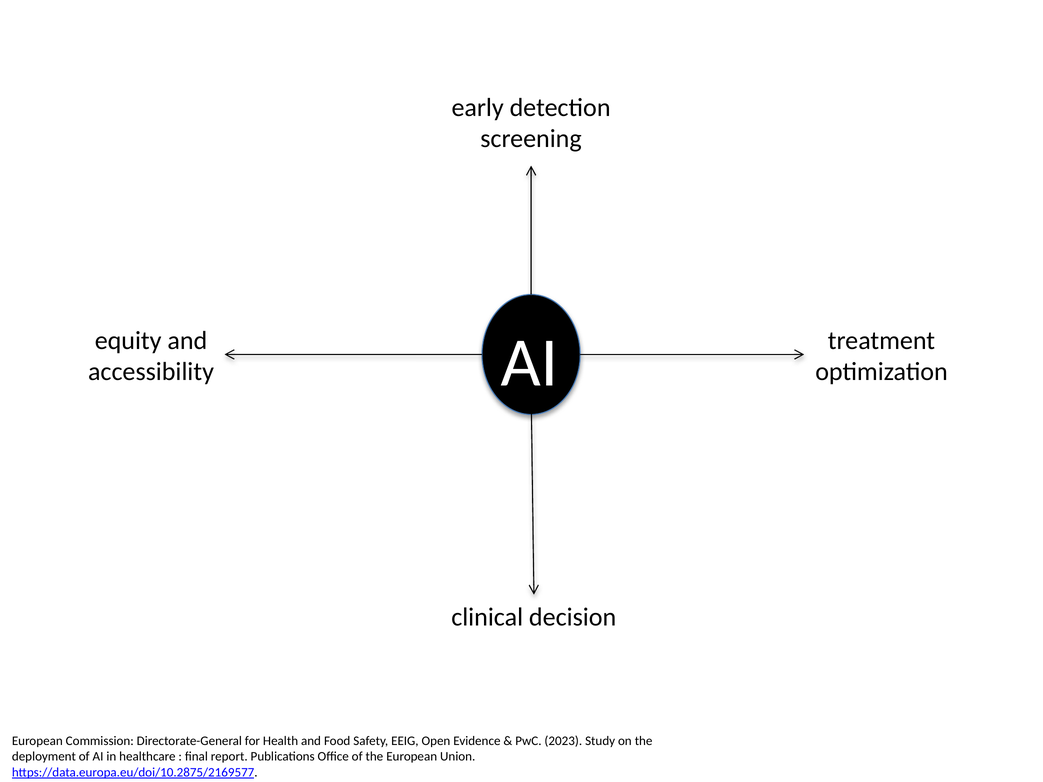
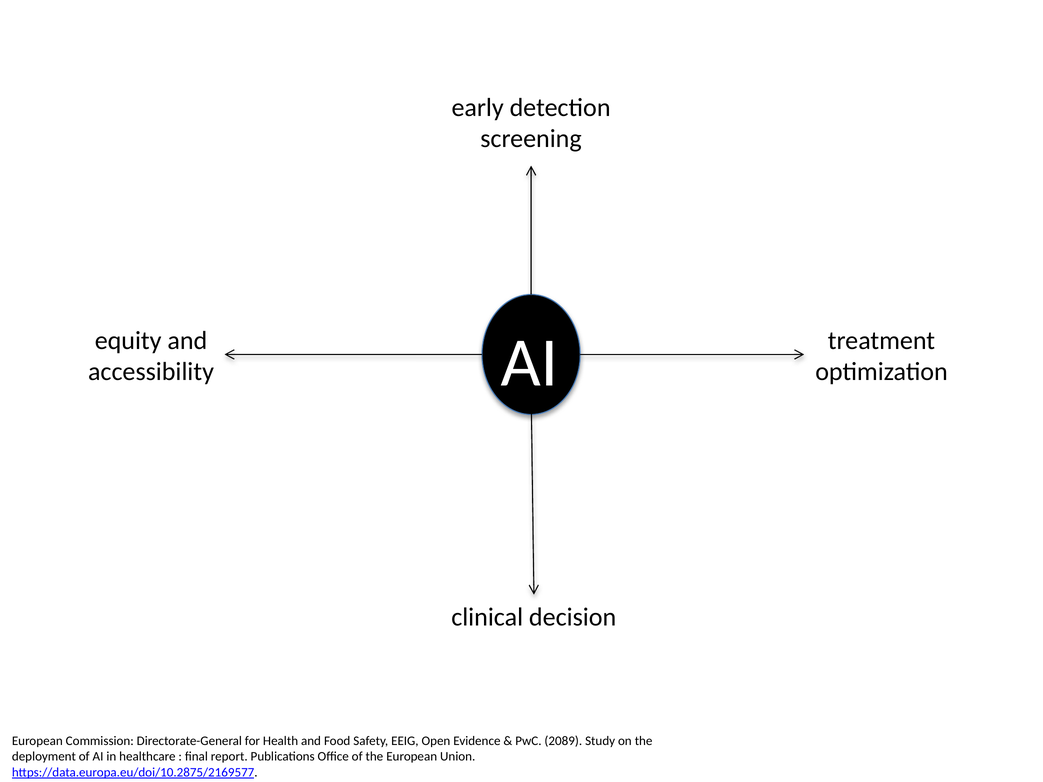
2023: 2023 -> 2089 (563, 741)
